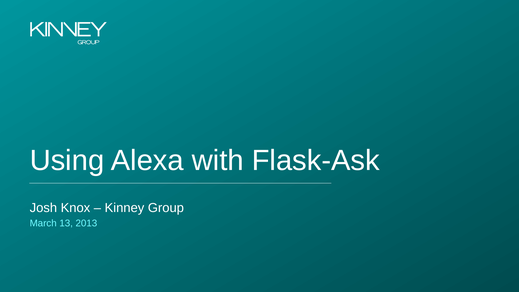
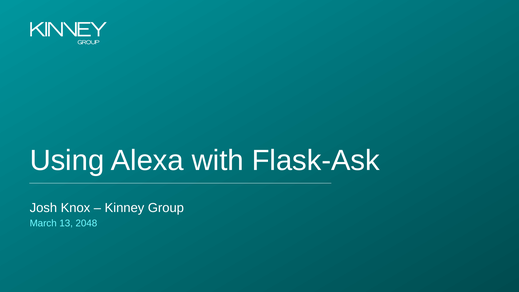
2013: 2013 -> 2048 (86, 223)
